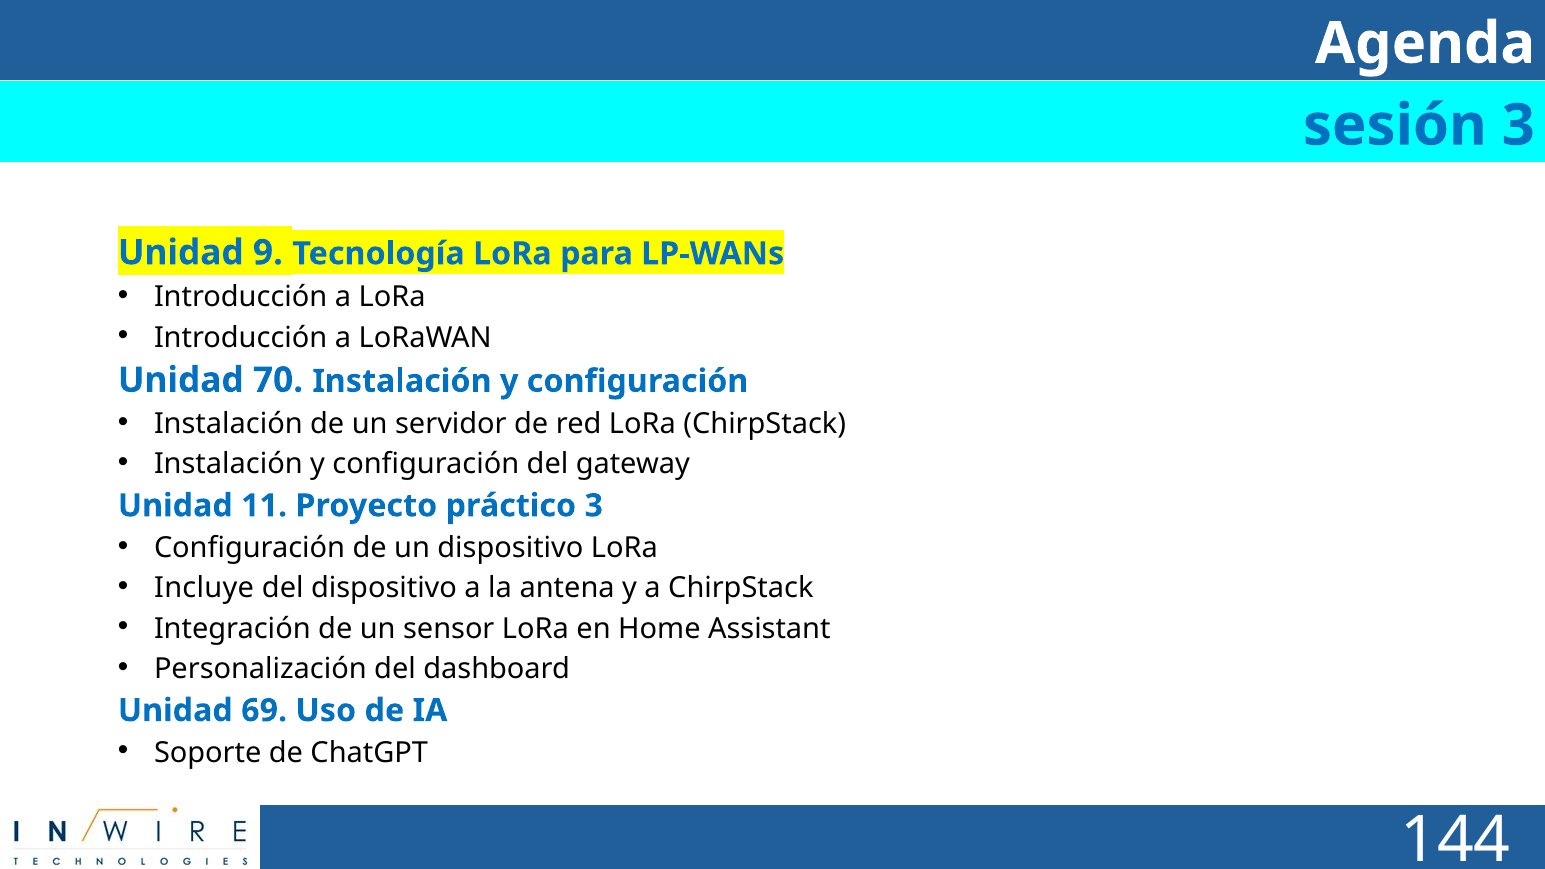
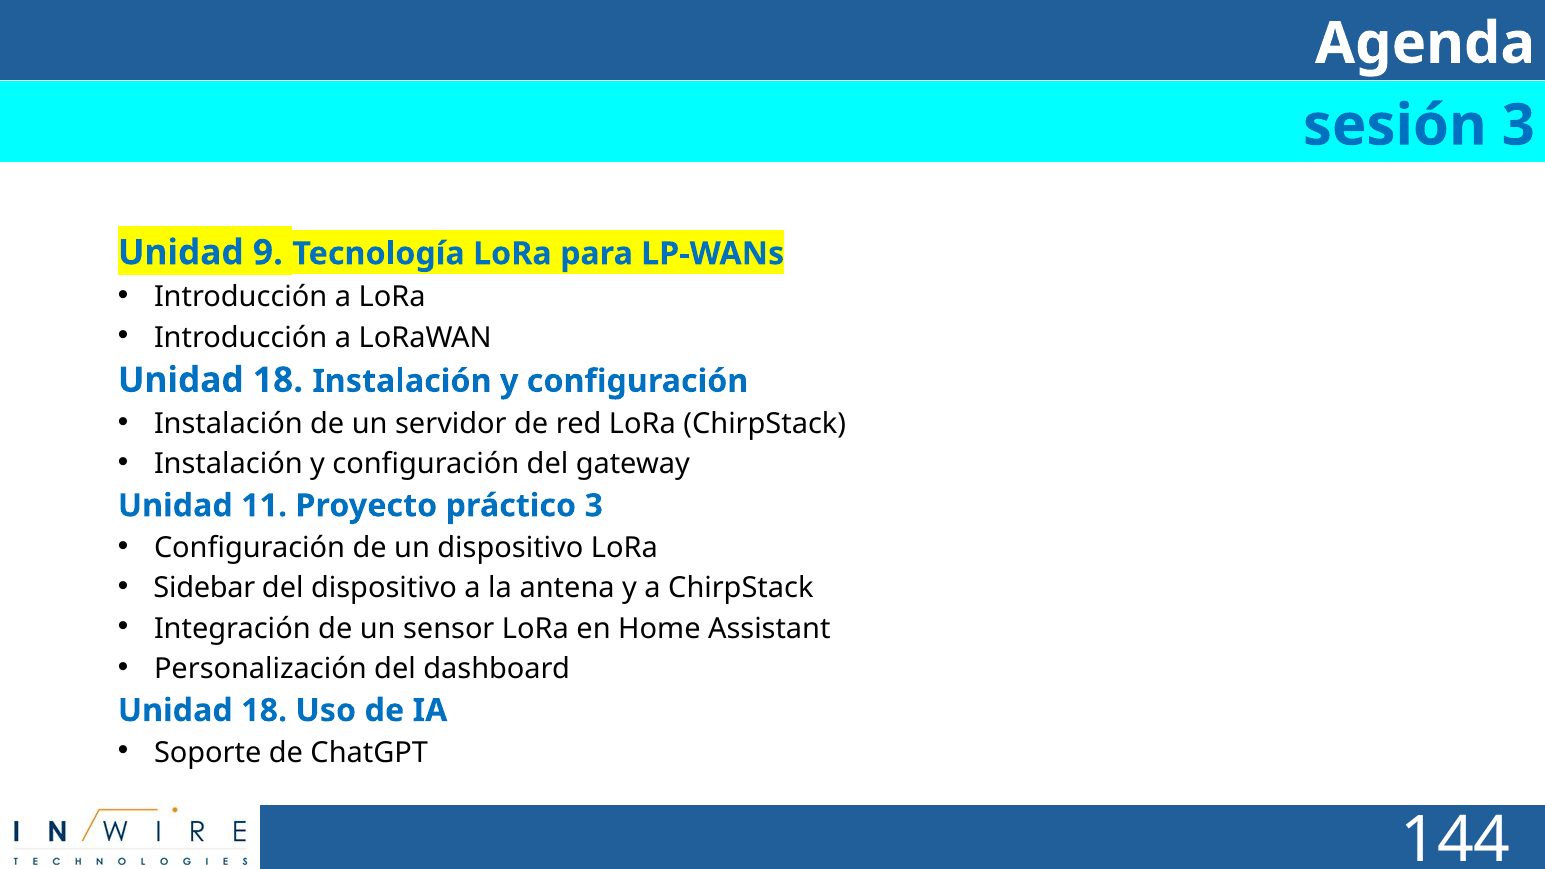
70: 70 -> 18 (278, 380)
Incluye: Incluye -> Sidebar (204, 588)
69: 69 -> 18 (264, 711)
